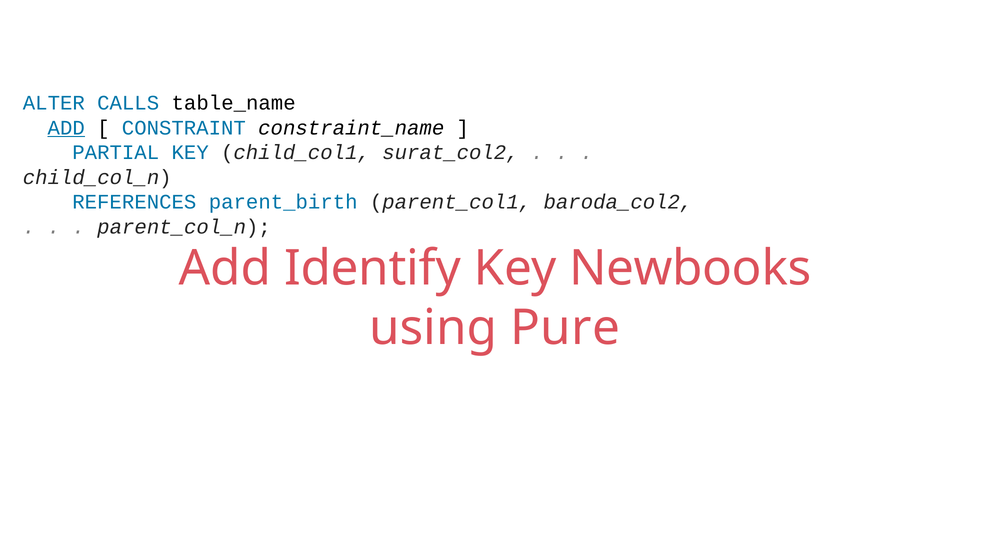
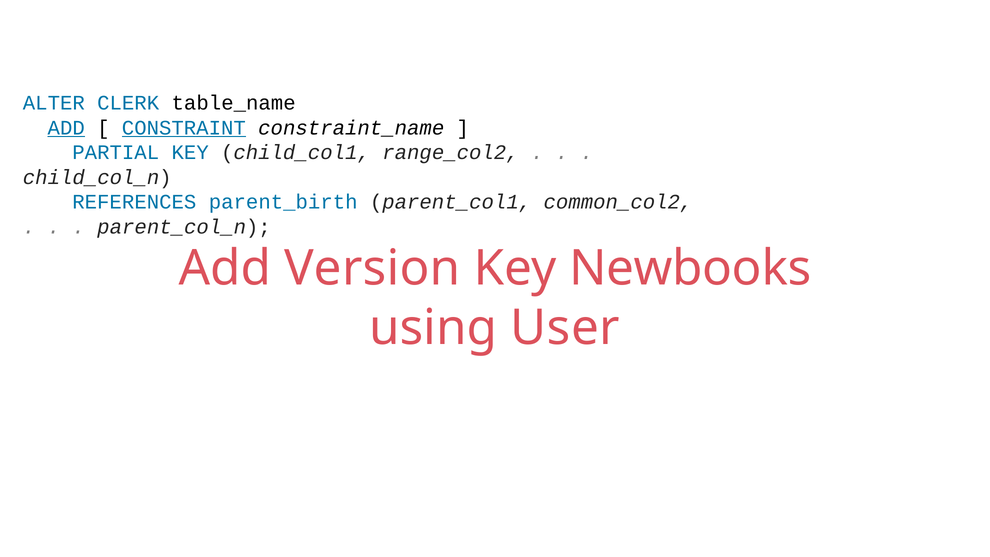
CALLS: CALLS -> CLERK (128, 103)
CONSTRAINT underline: none -> present (184, 128)
surat_col2: surat_col2 -> range_col2 (450, 152)
baroda_col2: baroda_col2 -> common_col2 (618, 202)
Identify: Identify -> Version (372, 268)
Pure: Pure -> User (565, 328)
